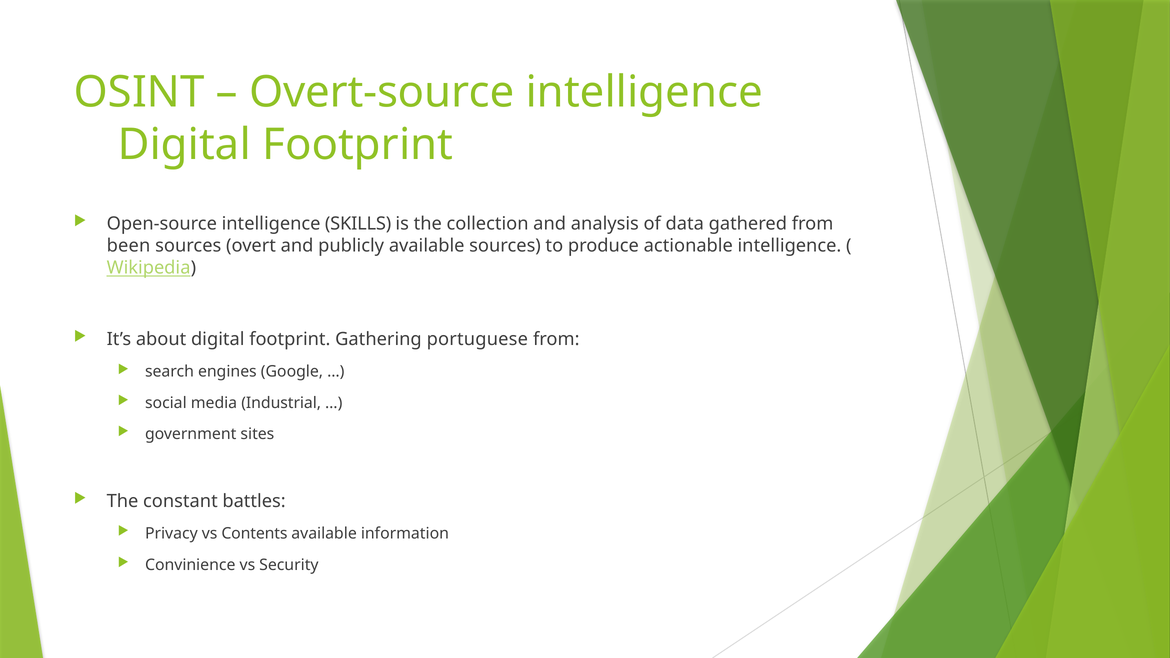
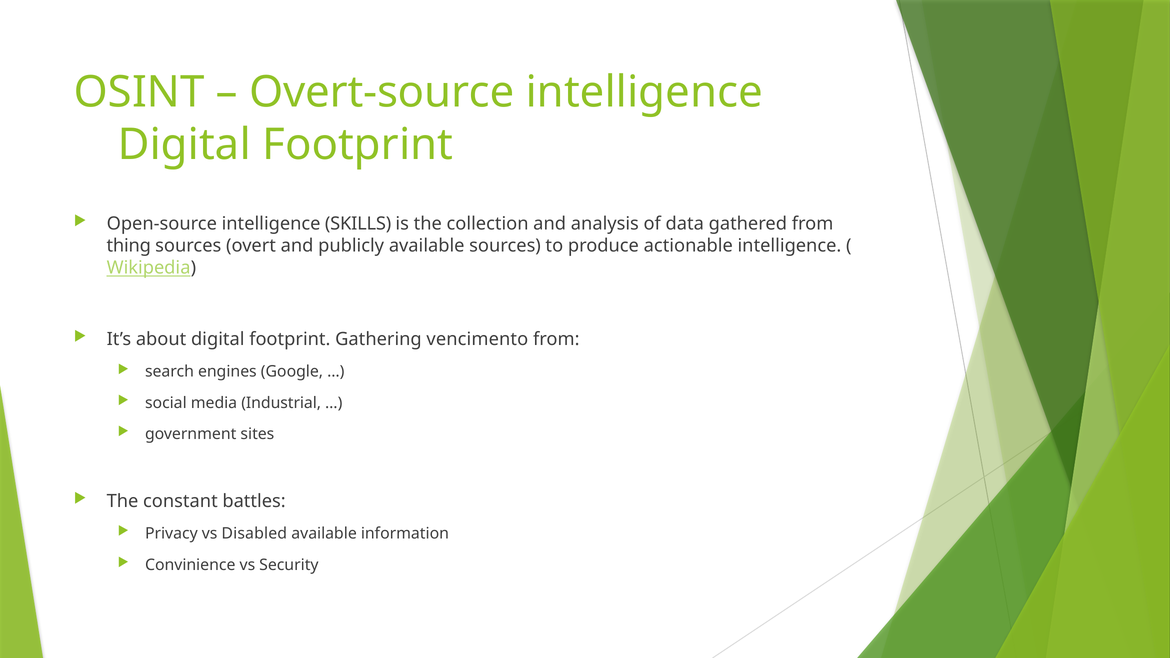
been: been -> thing (129, 246)
portuguese: portuguese -> vencimento (477, 339)
Contents: Contents -> Disabled (254, 534)
